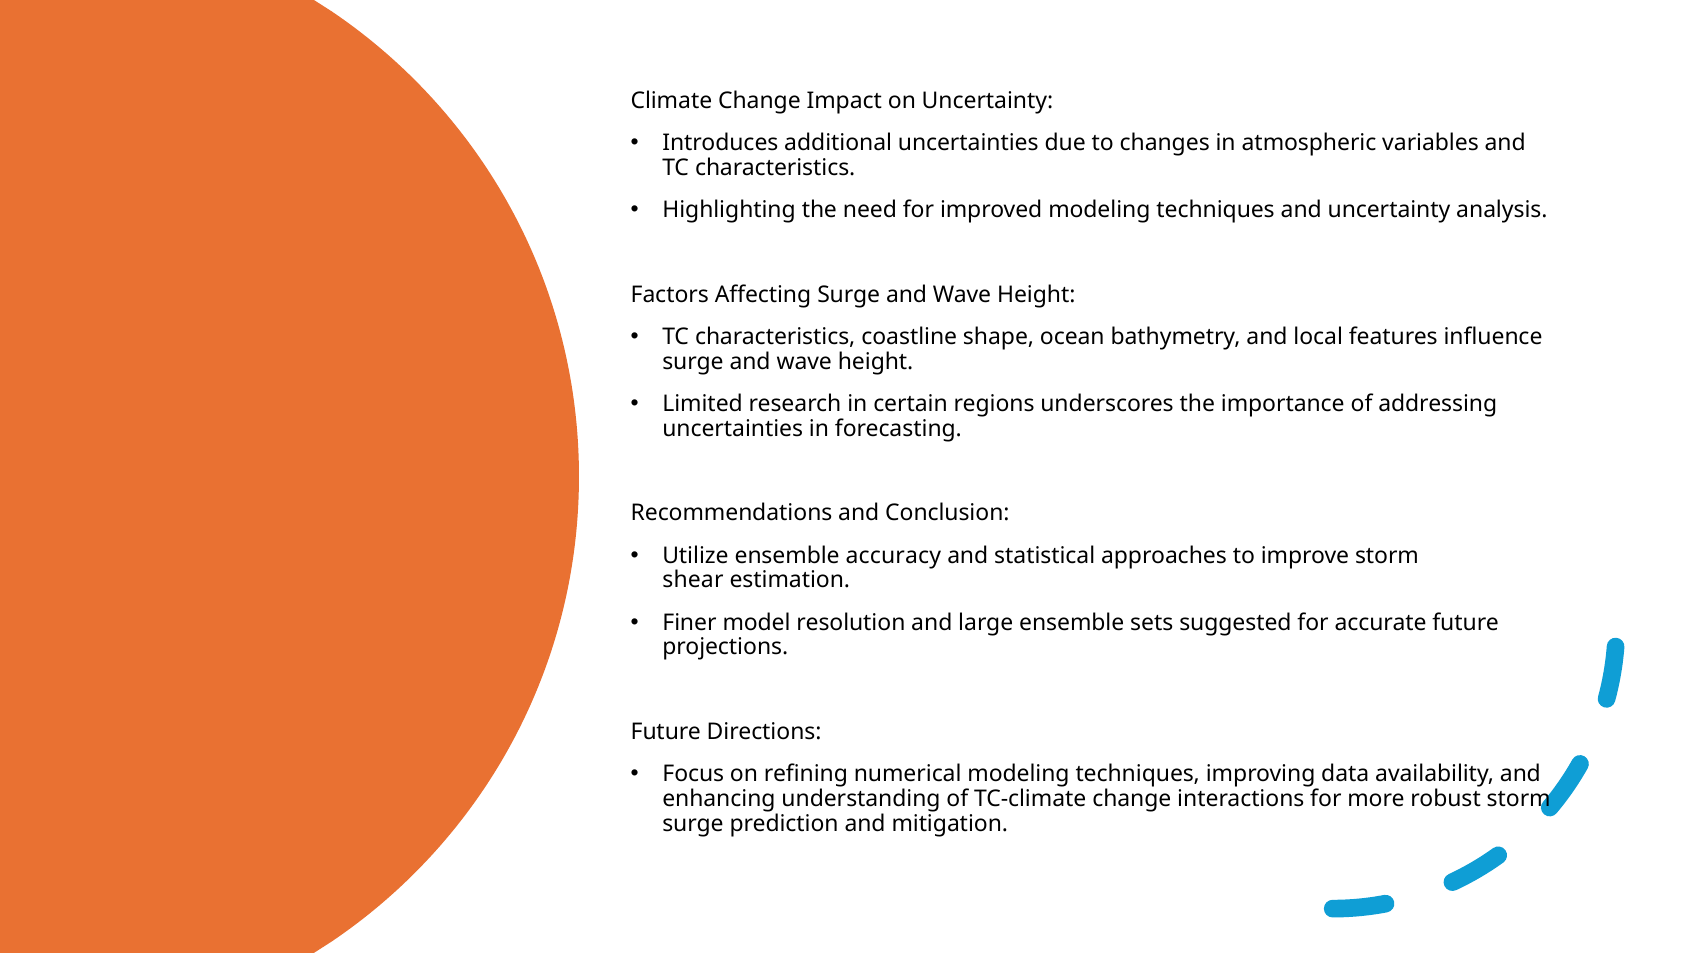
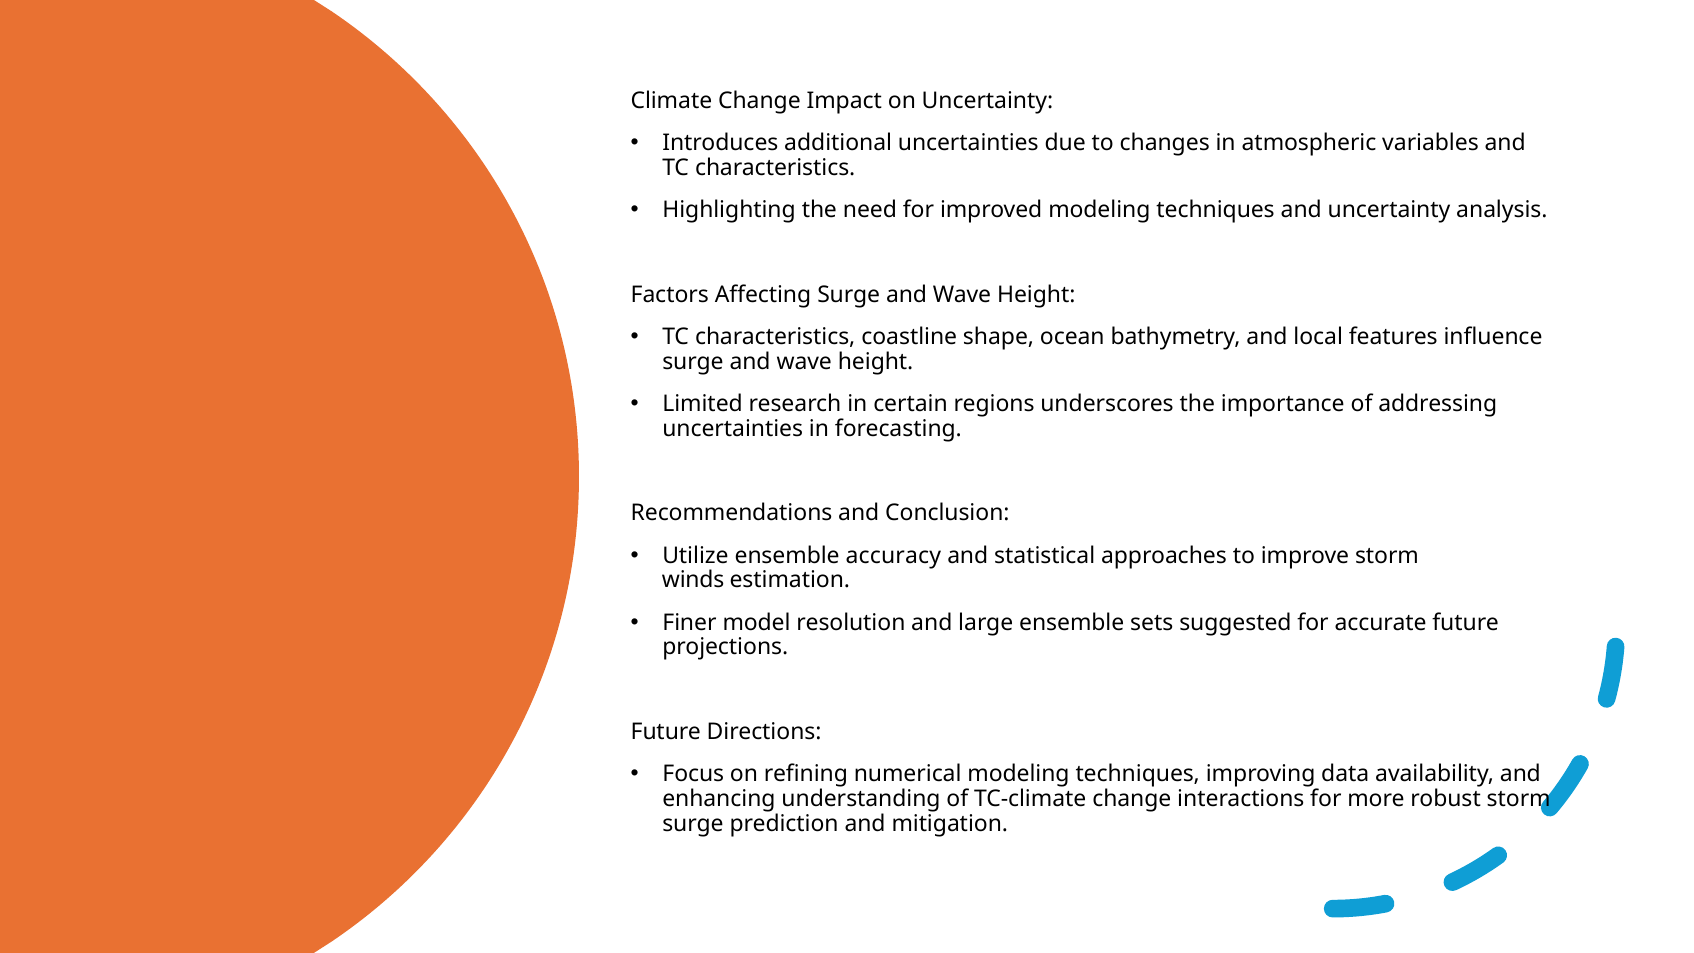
shear: shear -> winds (693, 580)
